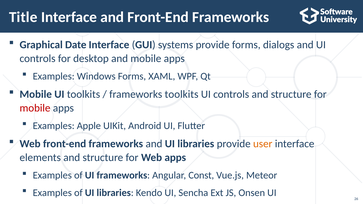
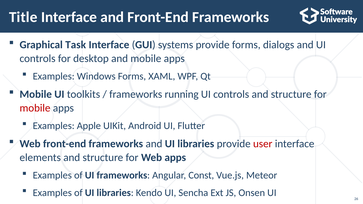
Date: Date -> Task (76, 45)
frameworks toolkits: toolkits -> running (182, 94)
user colour: orange -> red (263, 144)
